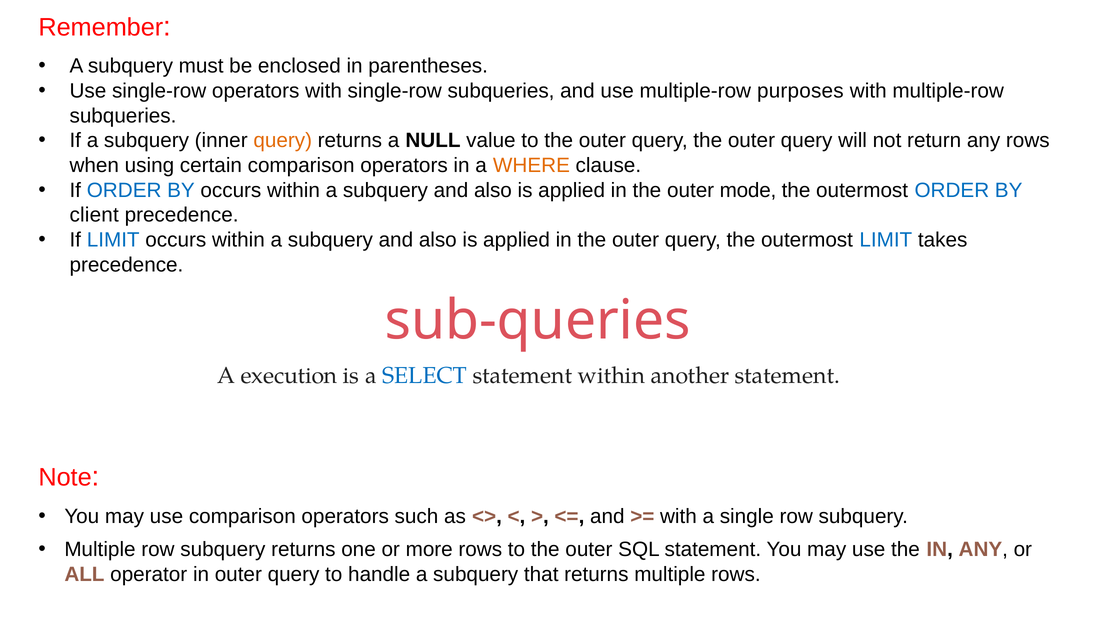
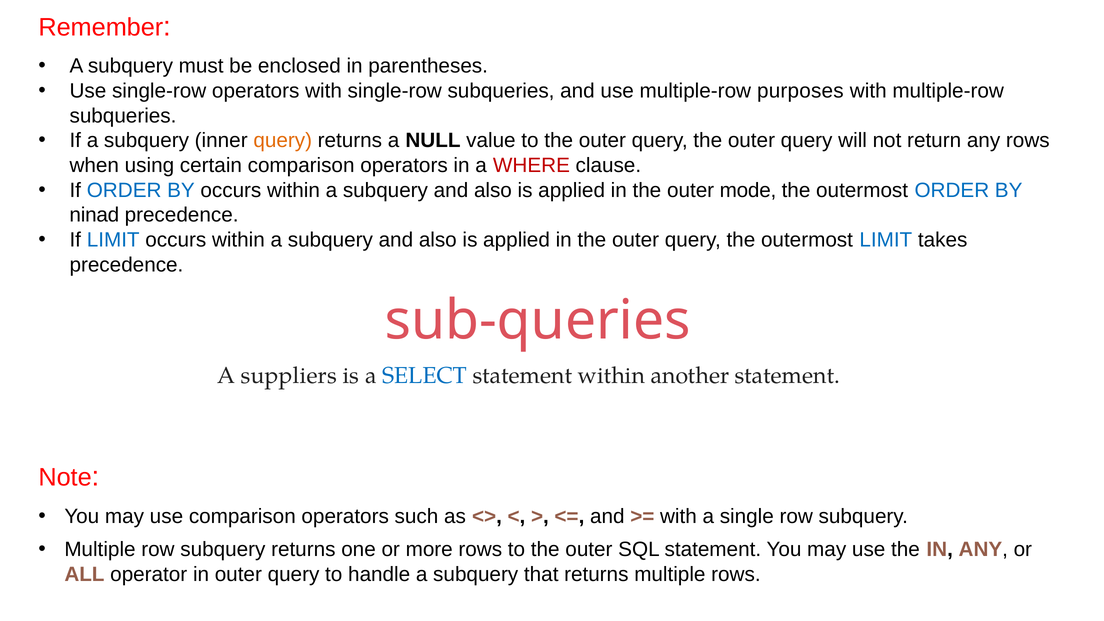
WHERE colour: orange -> red (531, 165)
client: client -> ninad (94, 215)
execution: execution -> suppliers (289, 376)
